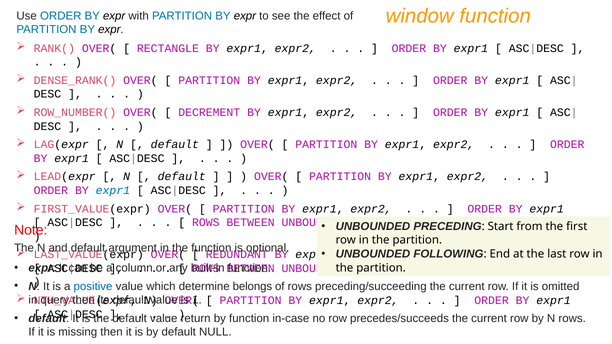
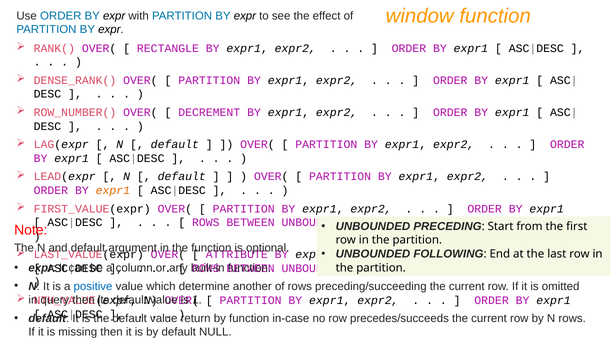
expr1 colour: blue -> orange (113, 191)
REDUNDANT: REDUNDANT -> ATTRIBUTE (237, 255)
belongs: belongs -> another (252, 286)
